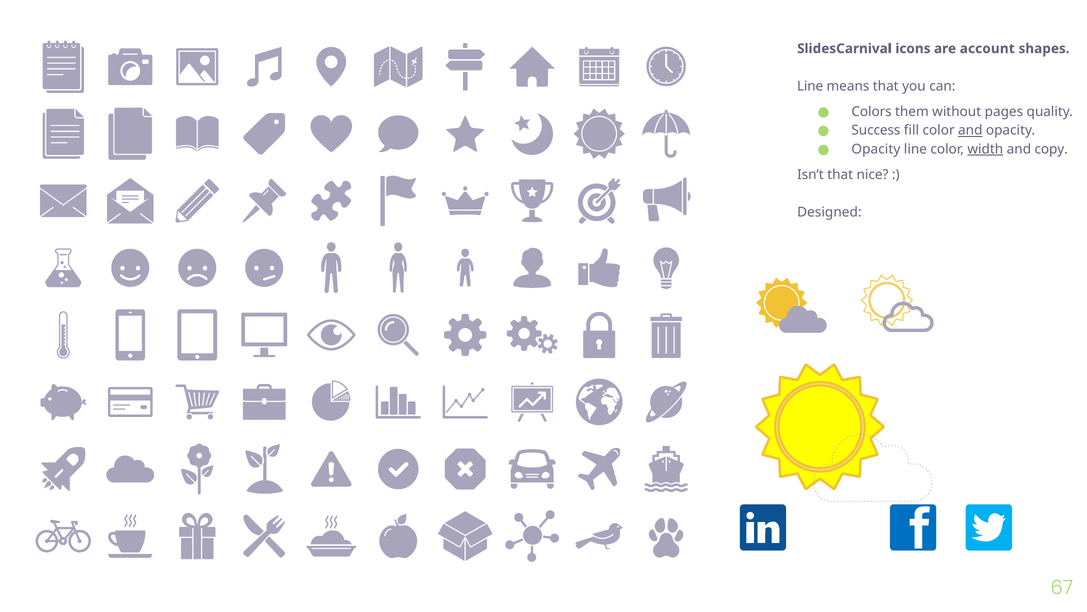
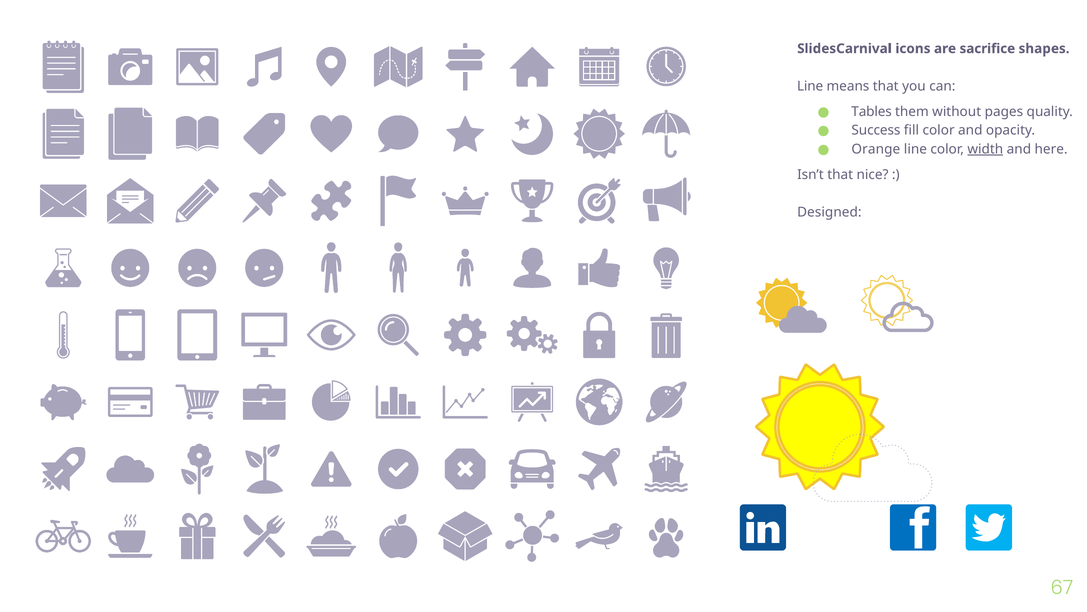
account: account -> sacrifice (987, 49)
Colors: Colors -> Tables (872, 112)
and underline: present -> none (970, 130)
Opacity: Opacity -> Orange (876, 149)
copy: copy -> here (1051, 149)
